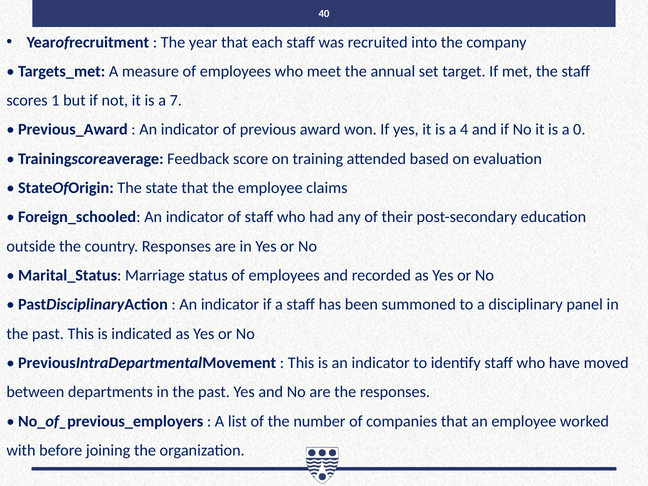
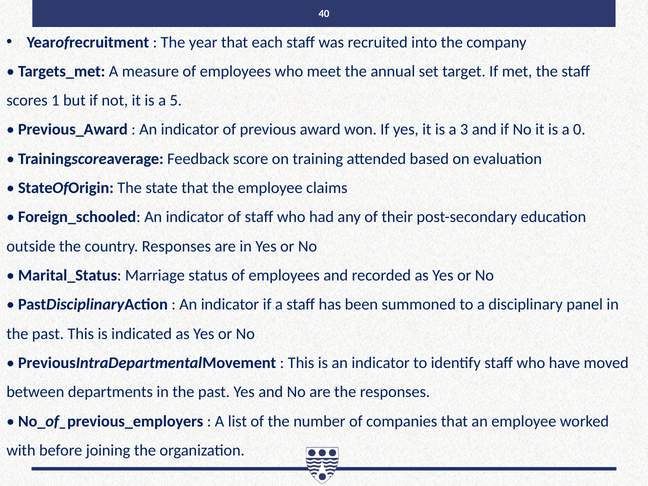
7: 7 -> 5 (176, 100)
4: 4 -> 3 (464, 130)
